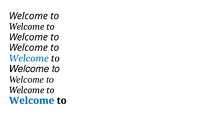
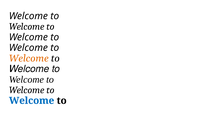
Welcome colour: blue -> orange (29, 58)
